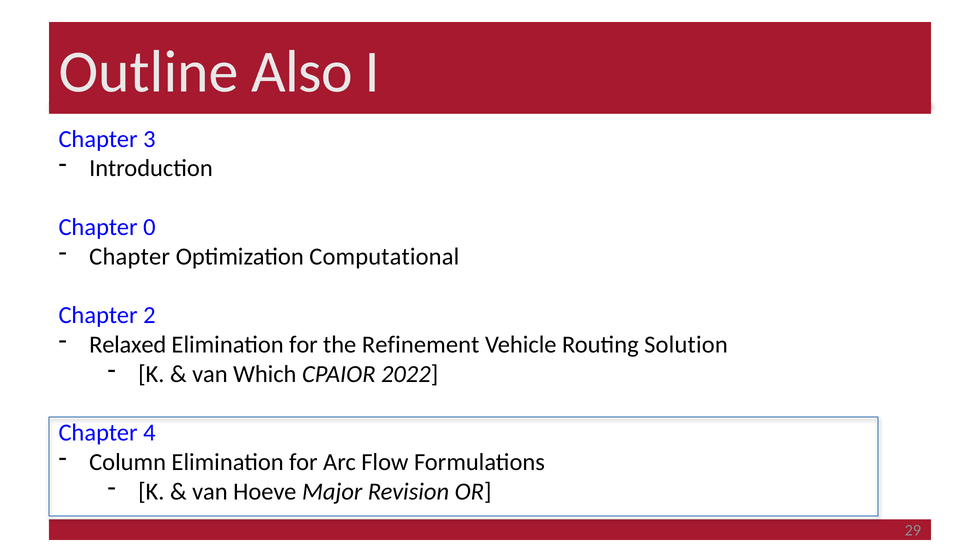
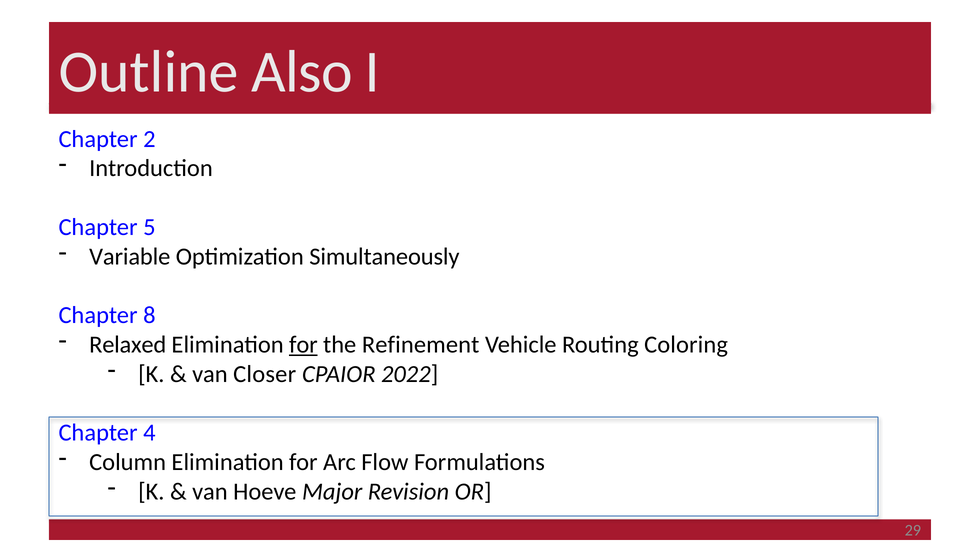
3: 3 -> 2 (149, 139)
0: 0 -> 5 (149, 227)
Chapter: Chapter -> Variable (130, 257)
Computational: Computational -> Simultaneously (384, 257)
2: 2 -> 8 (149, 315)
for underline: none -> present (303, 345)
Solution: Solution -> Coloring (686, 345)
Which: Which -> Closer (265, 374)
